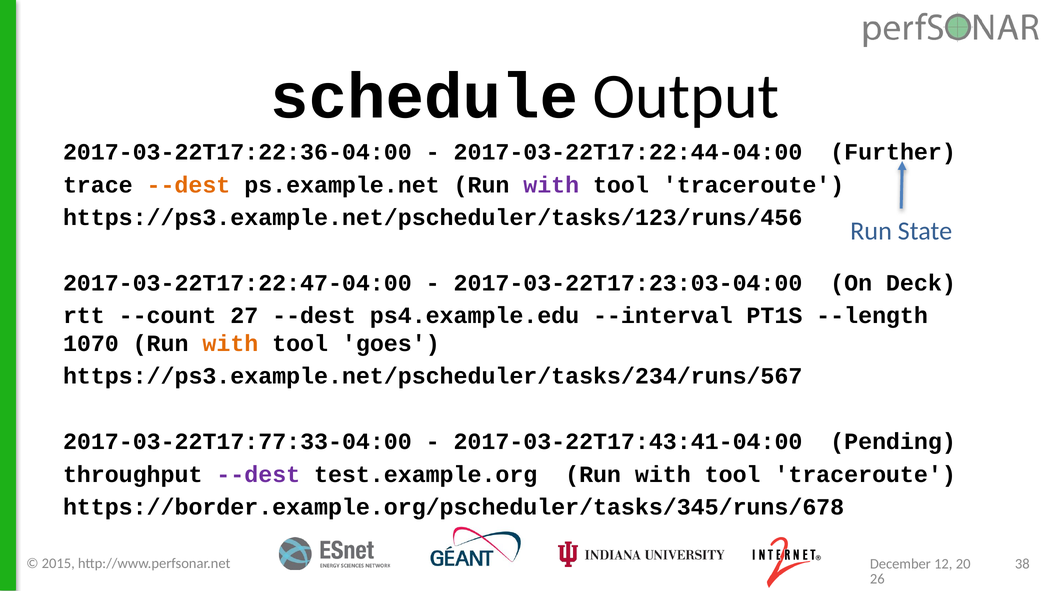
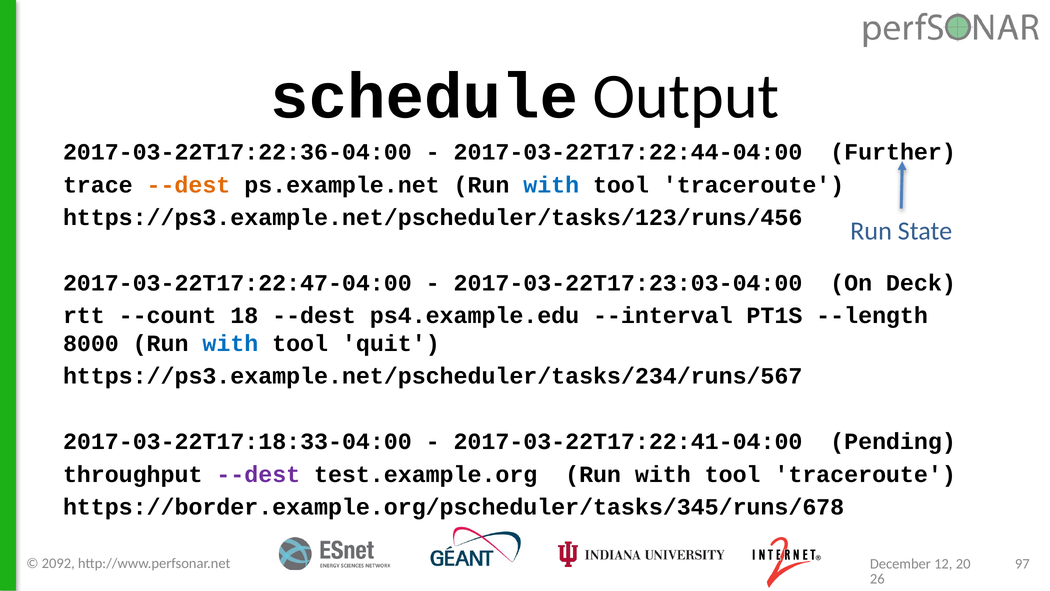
with colour: purple -> blue (551, 185)
27: 27 -> 18 (244, 315)
1070: 1070 -> 8000 (91, 343)
with colour: orange -> blue (230, 343)
goes: goes -> quit (391, 343)
2017-03-22T17:77:33-04:00: 2017-03-22T17:77:33-04:00 -> 2017-03-22T17:18:33-04:00 (237, 441)
2017-03-22T17:43:41-04:00: 2017-03-22T17:43:41-04:00 -> 2017-03-22T17:22:41-04:00 (628, 441)
2015: 2015 -> 2092 (58, 563)
38: 38 -> 97 (1022, 564)
